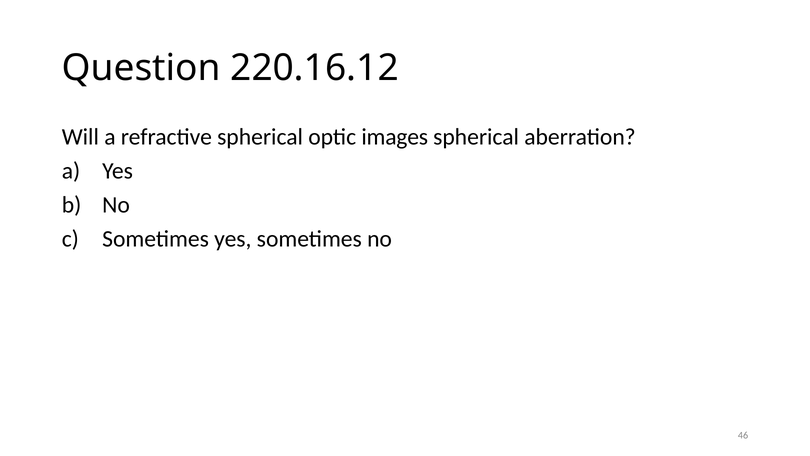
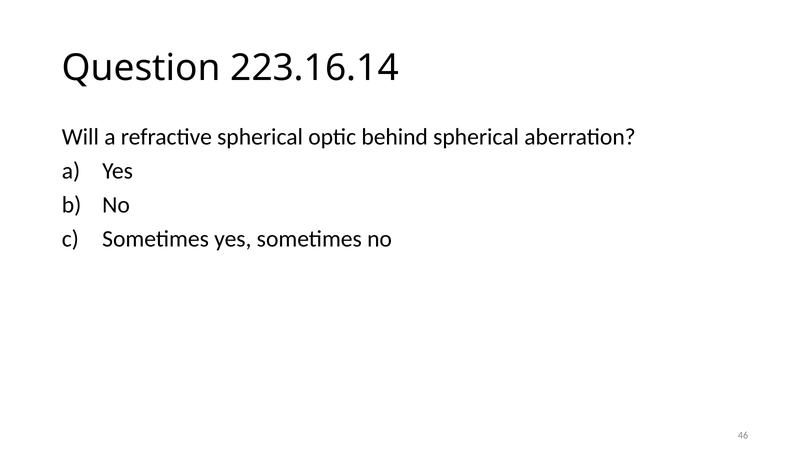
220.16.12: 220.16.12 -> 223.16.14 (315, 68)
images: images -> behind (395, 137)
